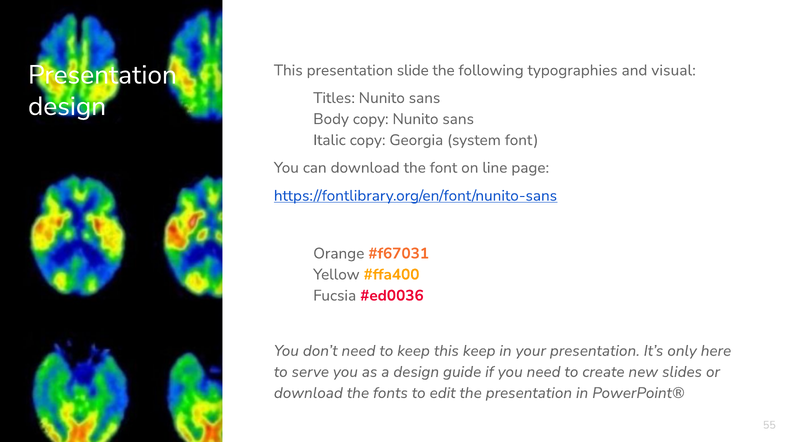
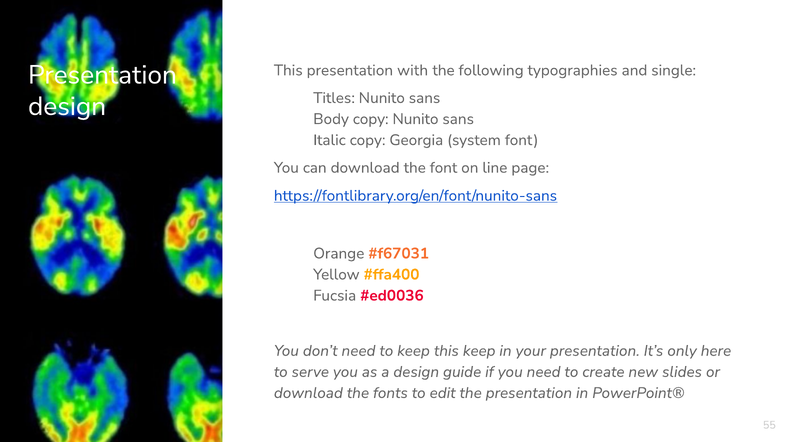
slide: slide -> with (413, 70)
visual: visual -> single (674, 70)
